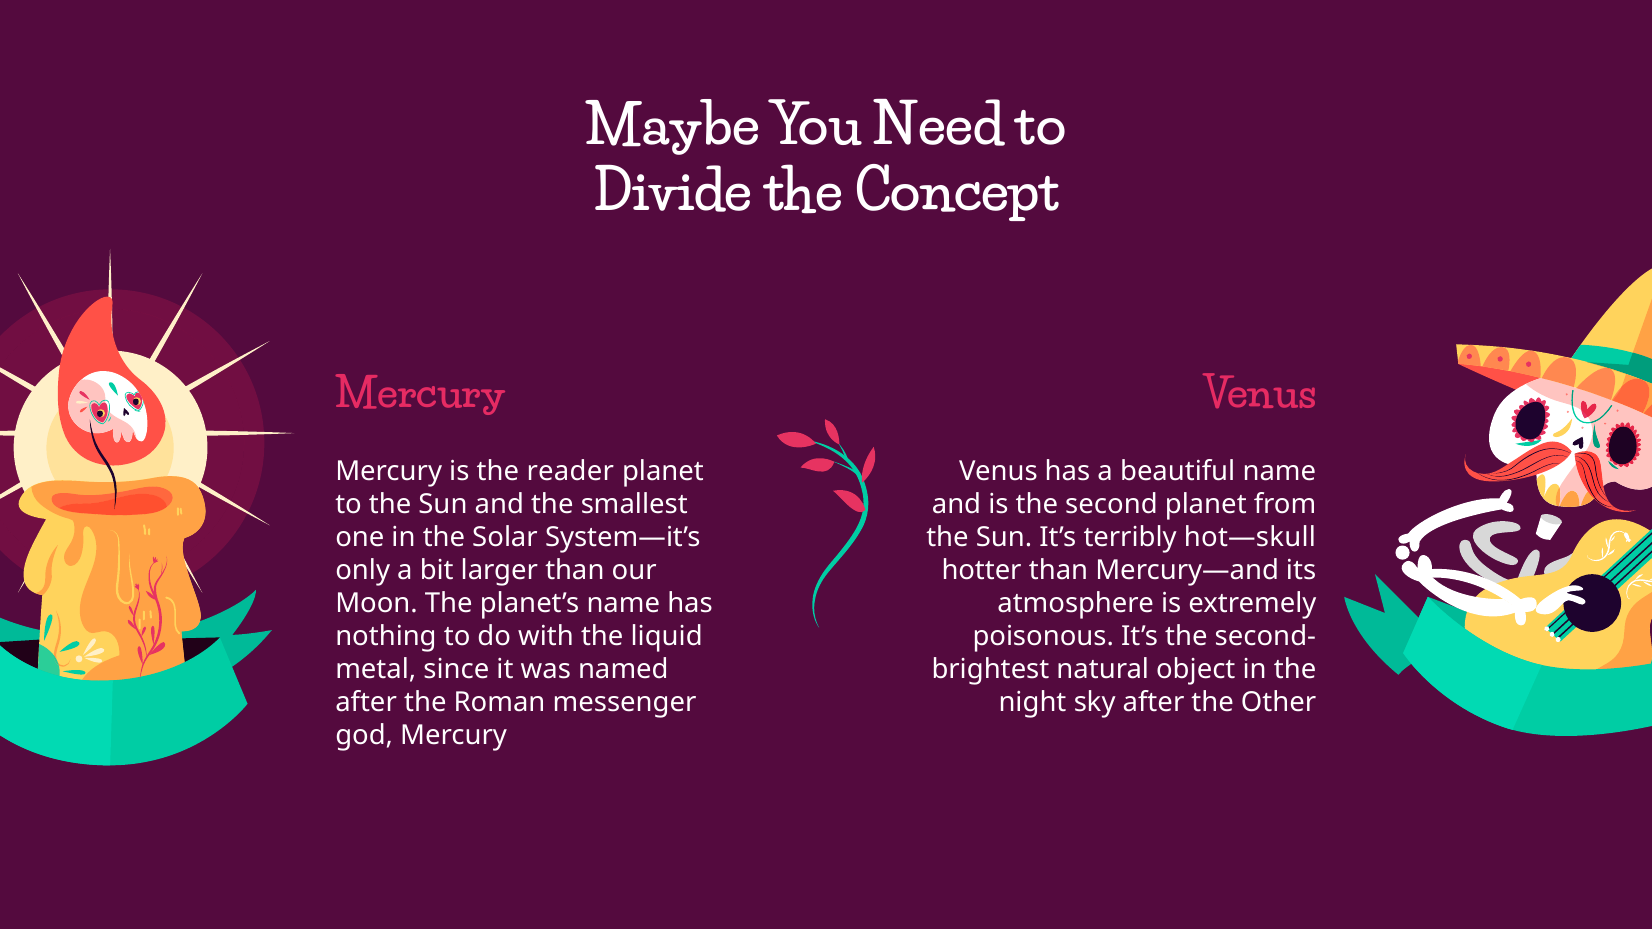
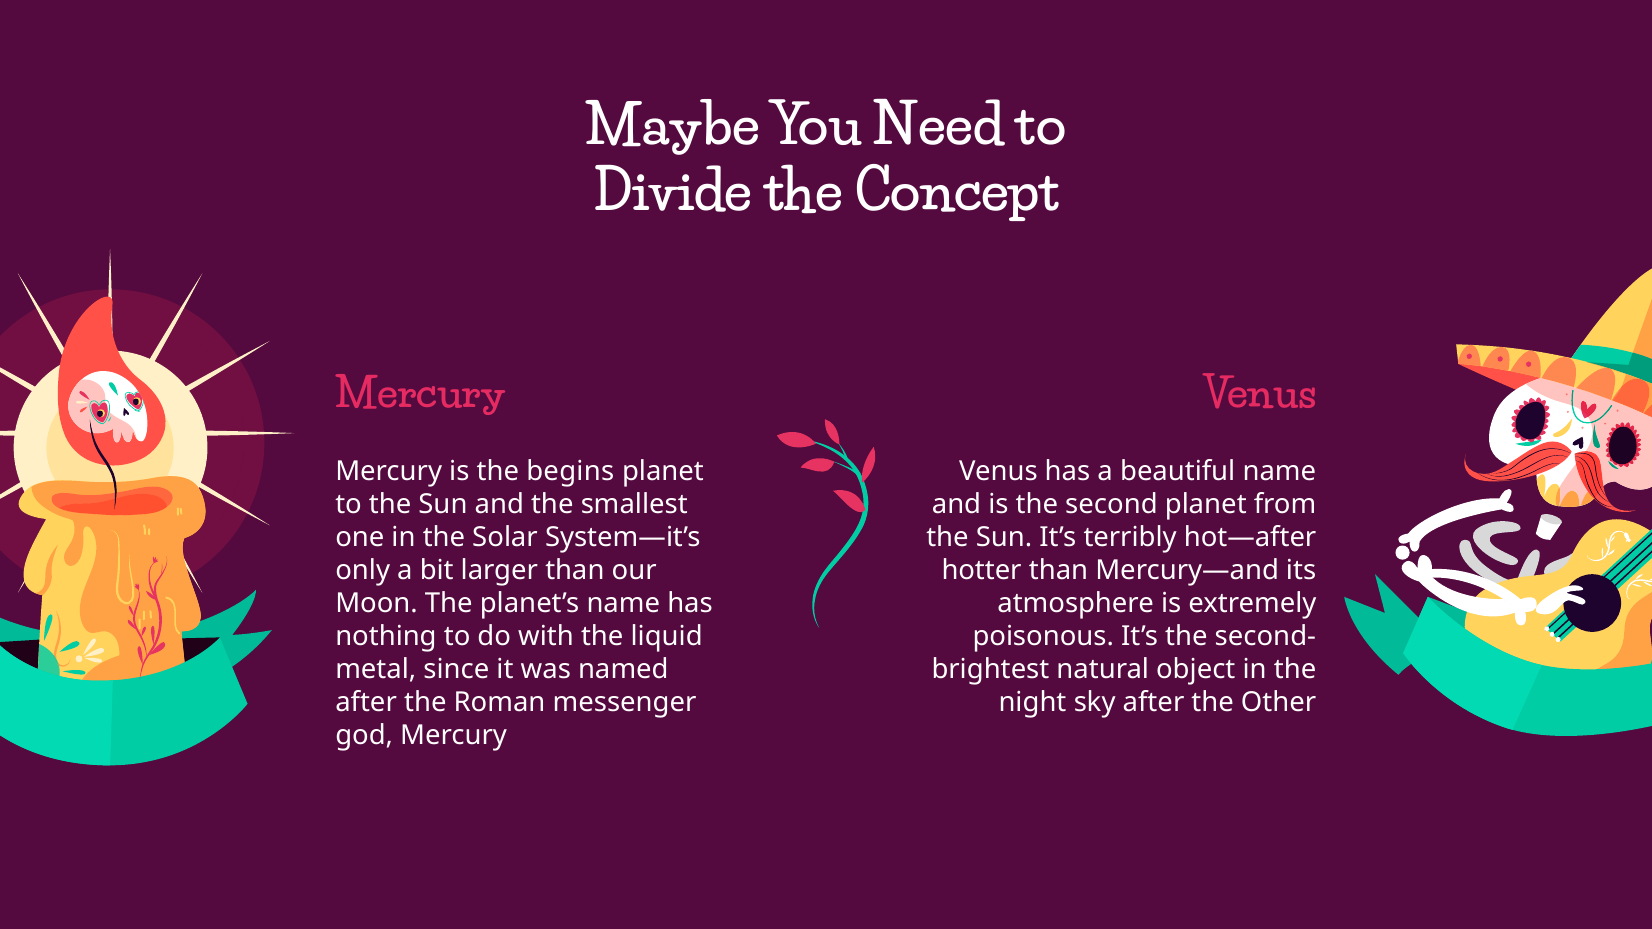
reader: reader -> begins (570, 471)
hot—skull: hot—skull -> hot—after (1250, 537)
